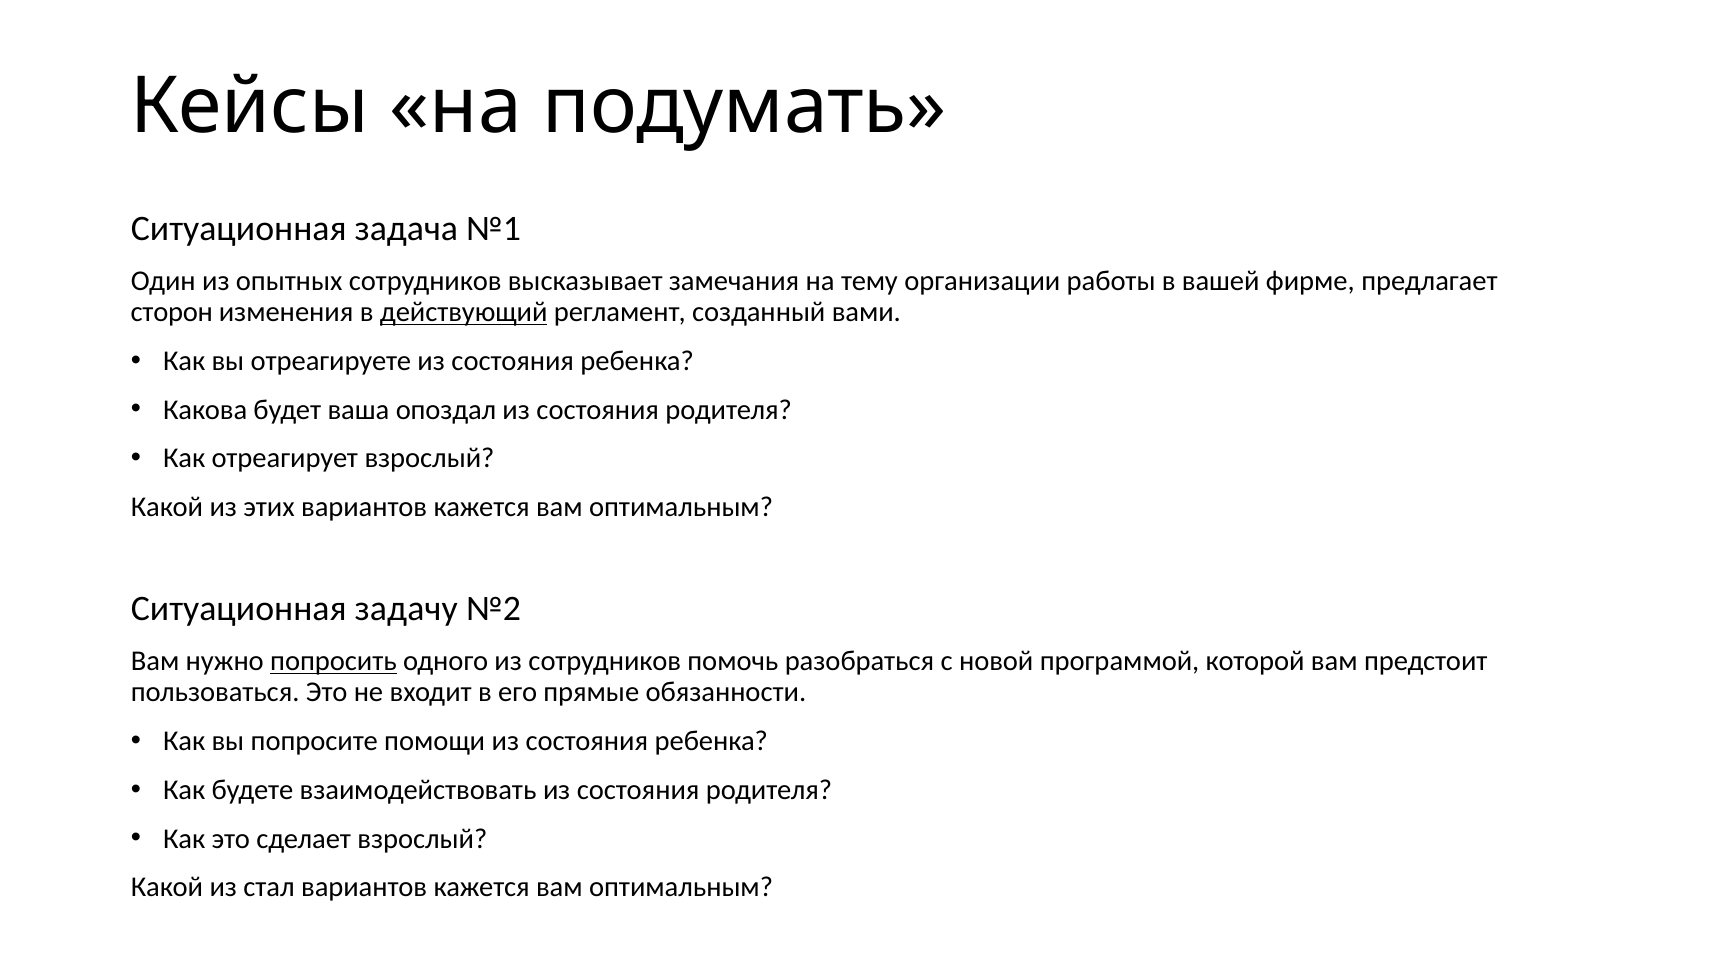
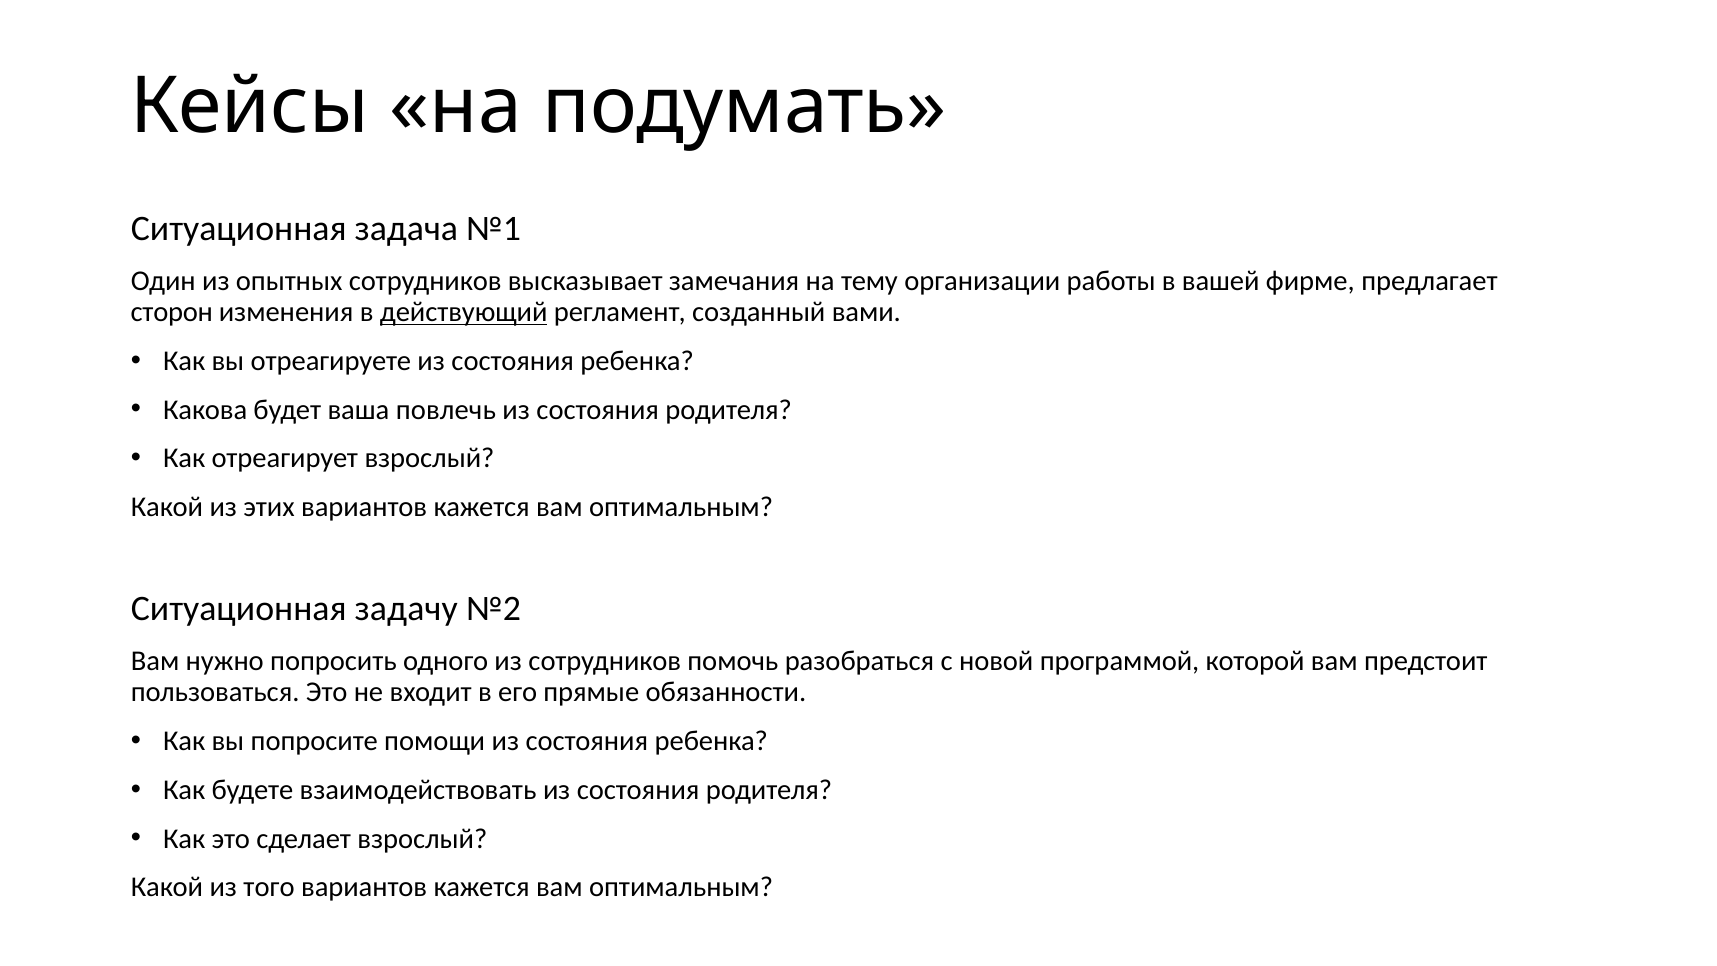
опоздал: опоздал -> повлечь (446, 410)
попросить underline: present -> none (333, 661)
стал: стал -> того (269, 887)
